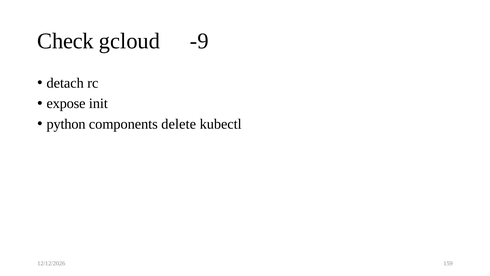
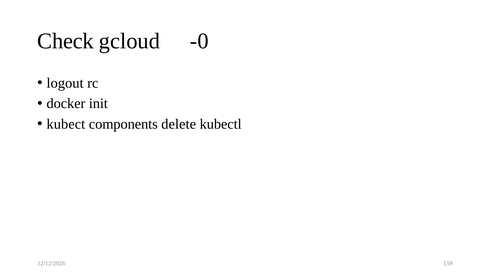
-9: -9 -> -0 (199, 41)
detach: detach -> logout (65, 83)
expose: expose -> docker (66, 103)
python: python -> kubect (66, 124)
